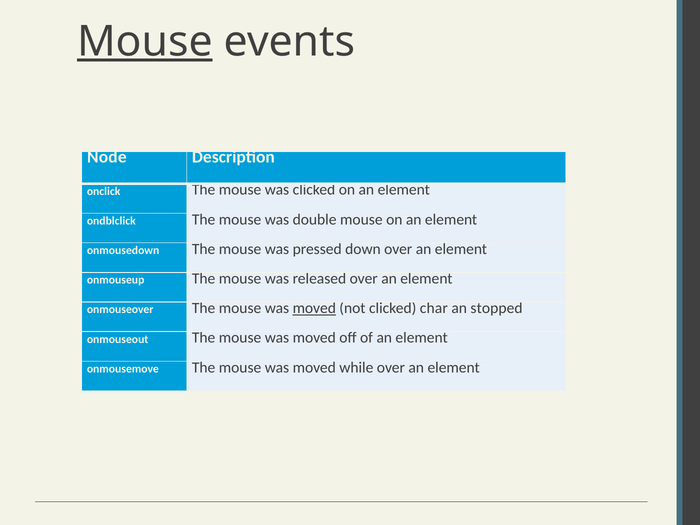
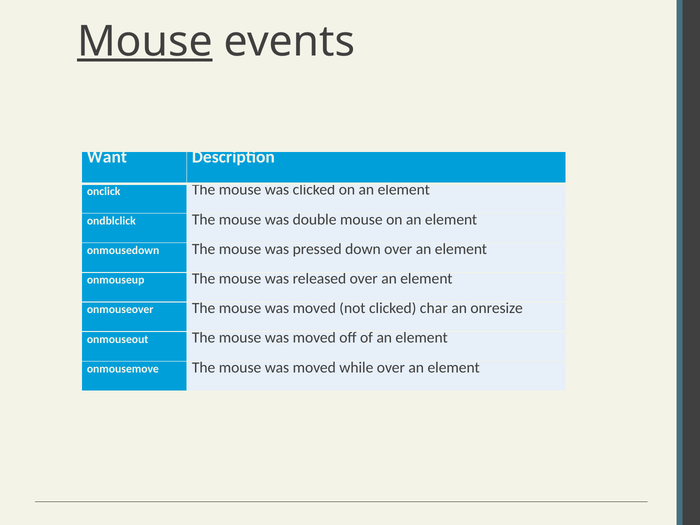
Node: Node -> Want (107, 157)
moved underline: present -> none (314, 308)
stopped: stopped -> onresize (497, 308)
